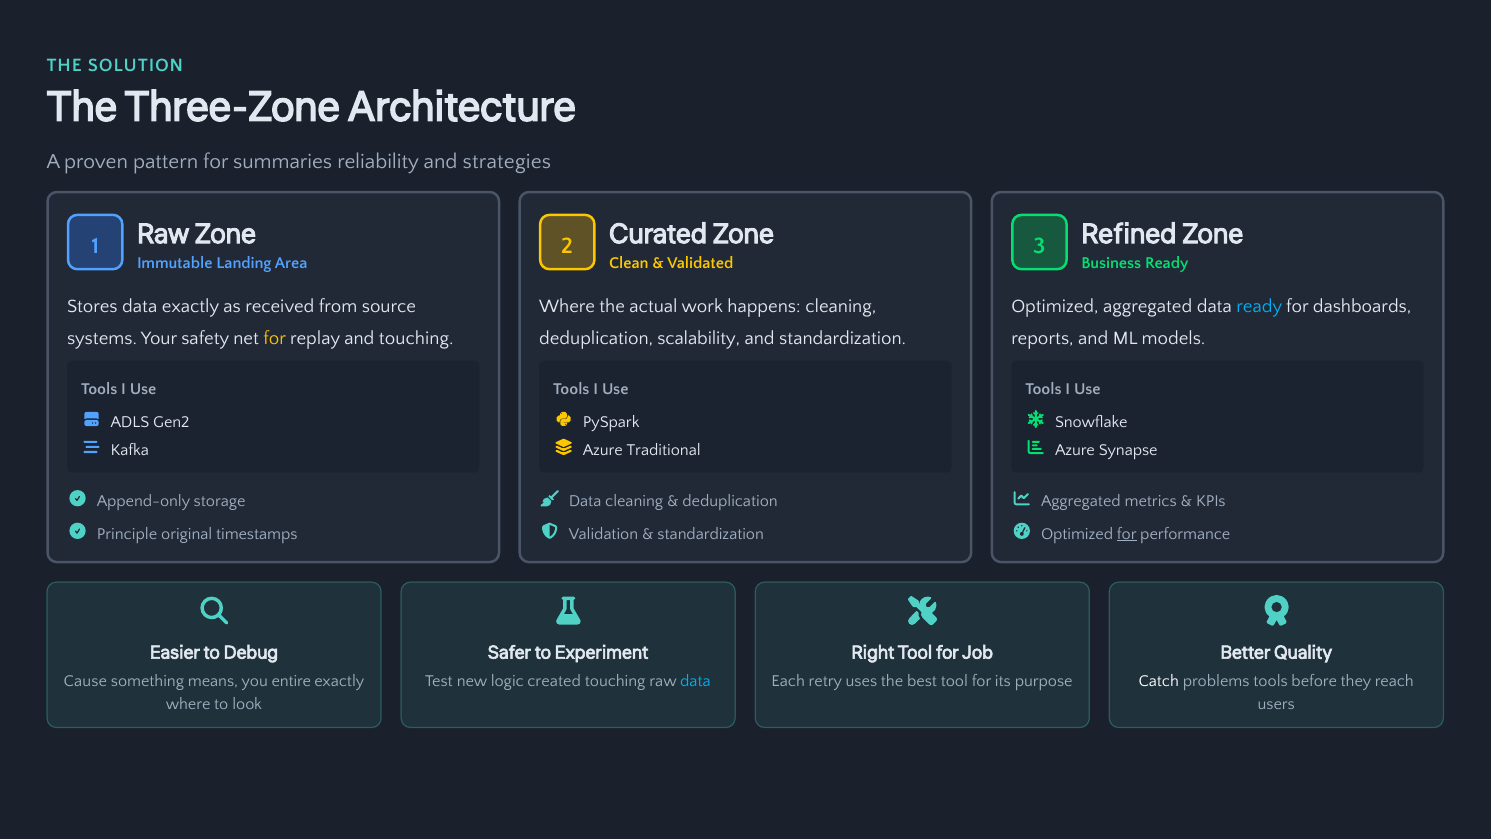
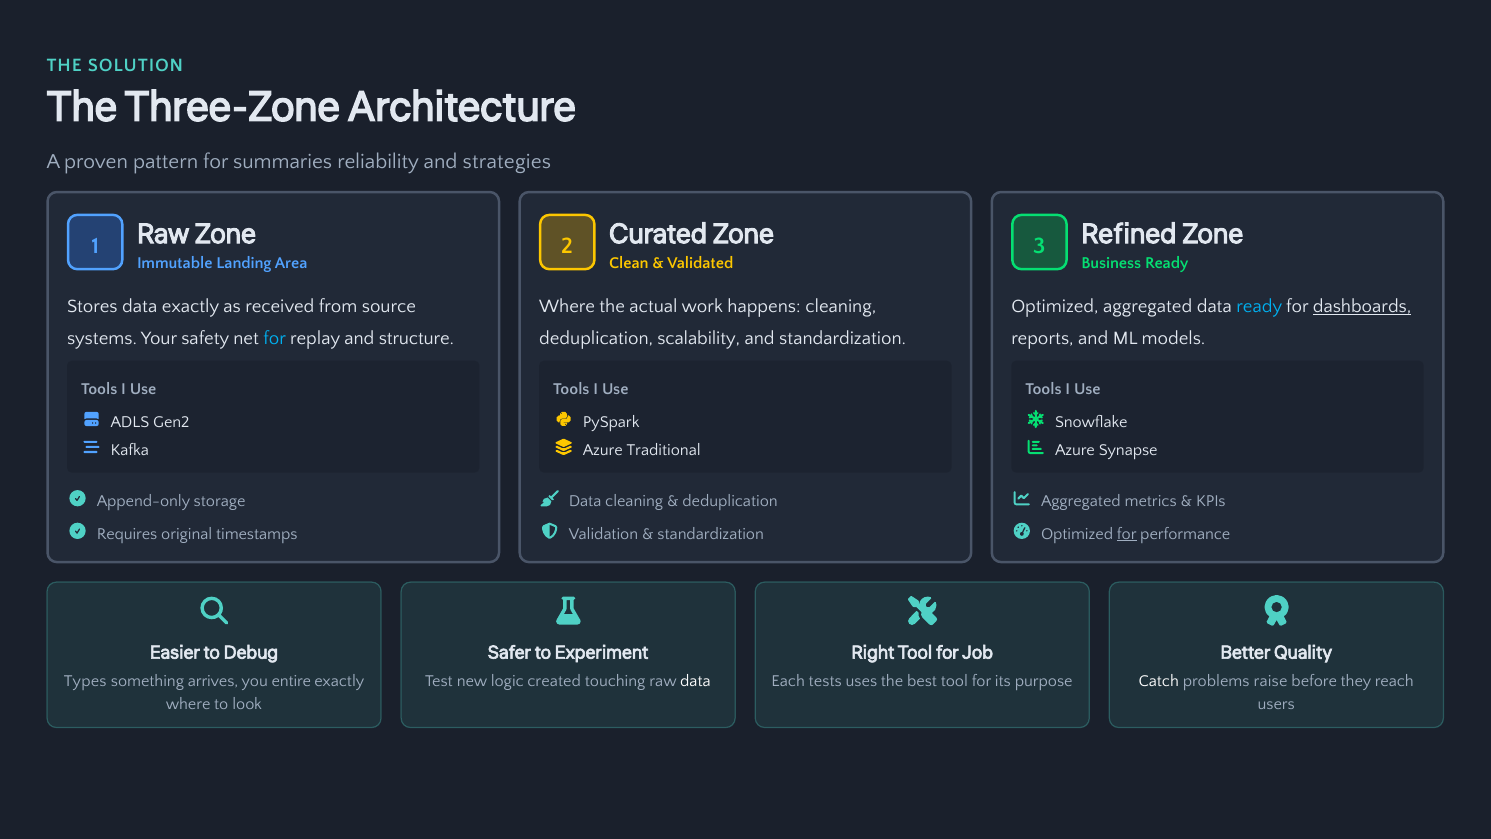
dashboards underline: none -> present (1362, 306)
for colour: yellow -> light blue (275, 338)
and touching: touching -> structure (416, 338)
Principle: Principle -> Requires (127, 534)
Cause: Cause -> Types (85, 681)
means: means -> arrives (213, 681)
problems tools: tools -> raise (1271, 681)
data colour: light blue -> white (695, 681)
retry: retry -> tests (825, 681)
